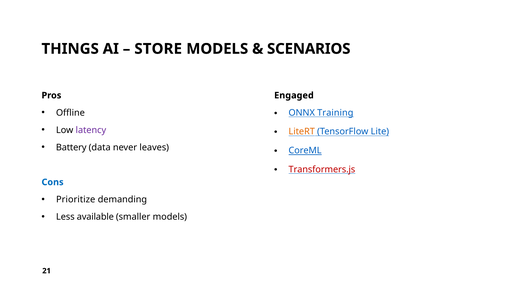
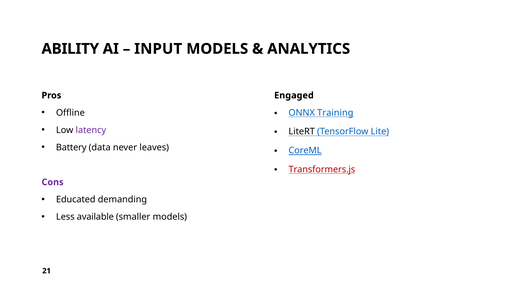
THINGS: THINGS -> ABILITY (70, 49)
STORE: STORE -> INPUT (158, 49)
SCENARIOS: SCENARIOS -> ANALYTICS (309, 49)
LiteRT colour: orange -> black (302, 132)
Cons colour: blue -> purple (53, 182)
Prioritize: Prioritize -> Educated (76, 200)
